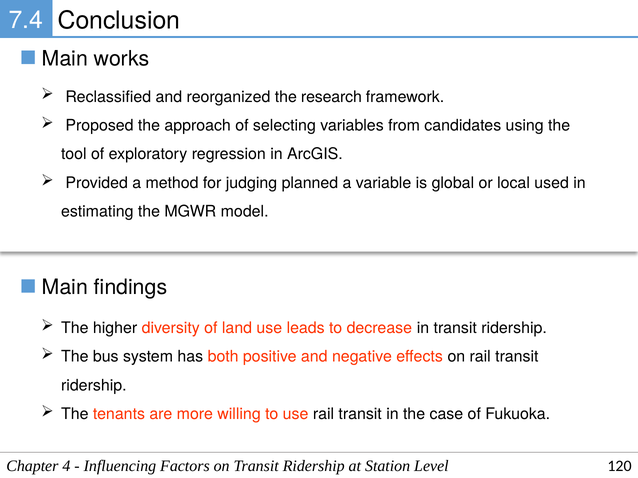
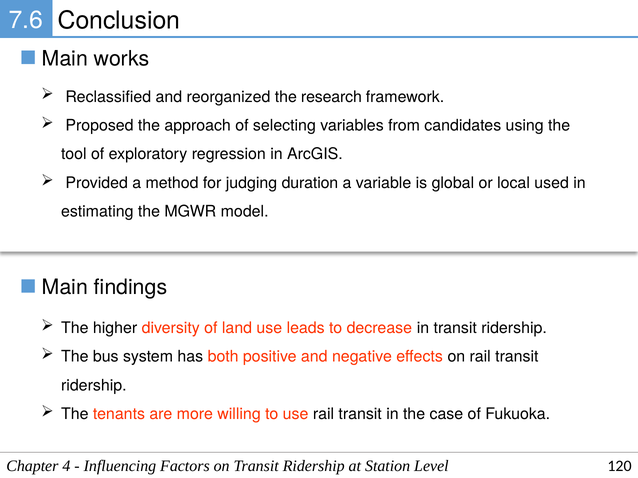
7.4: 7.4 -> 7.6 (26, 20)
planned: planned -> duration (310, 183)
